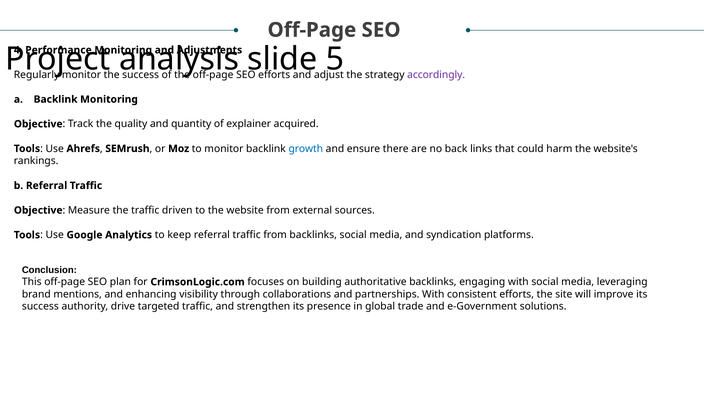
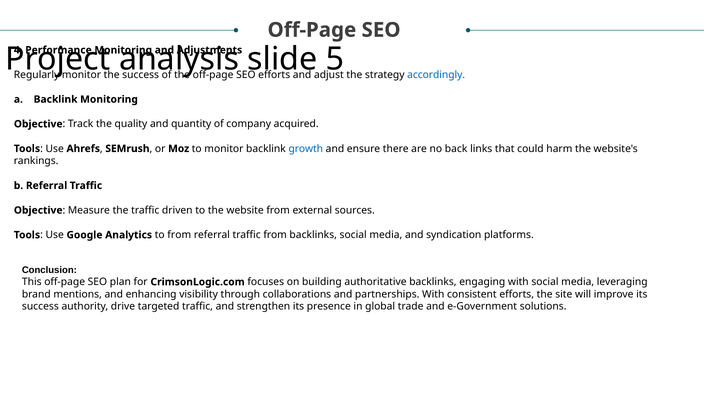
accordingly colour: purple -> blue (436, 75)
explainer: explainer -> company (249, 124)
to keep: keep -> from (179, 235)
